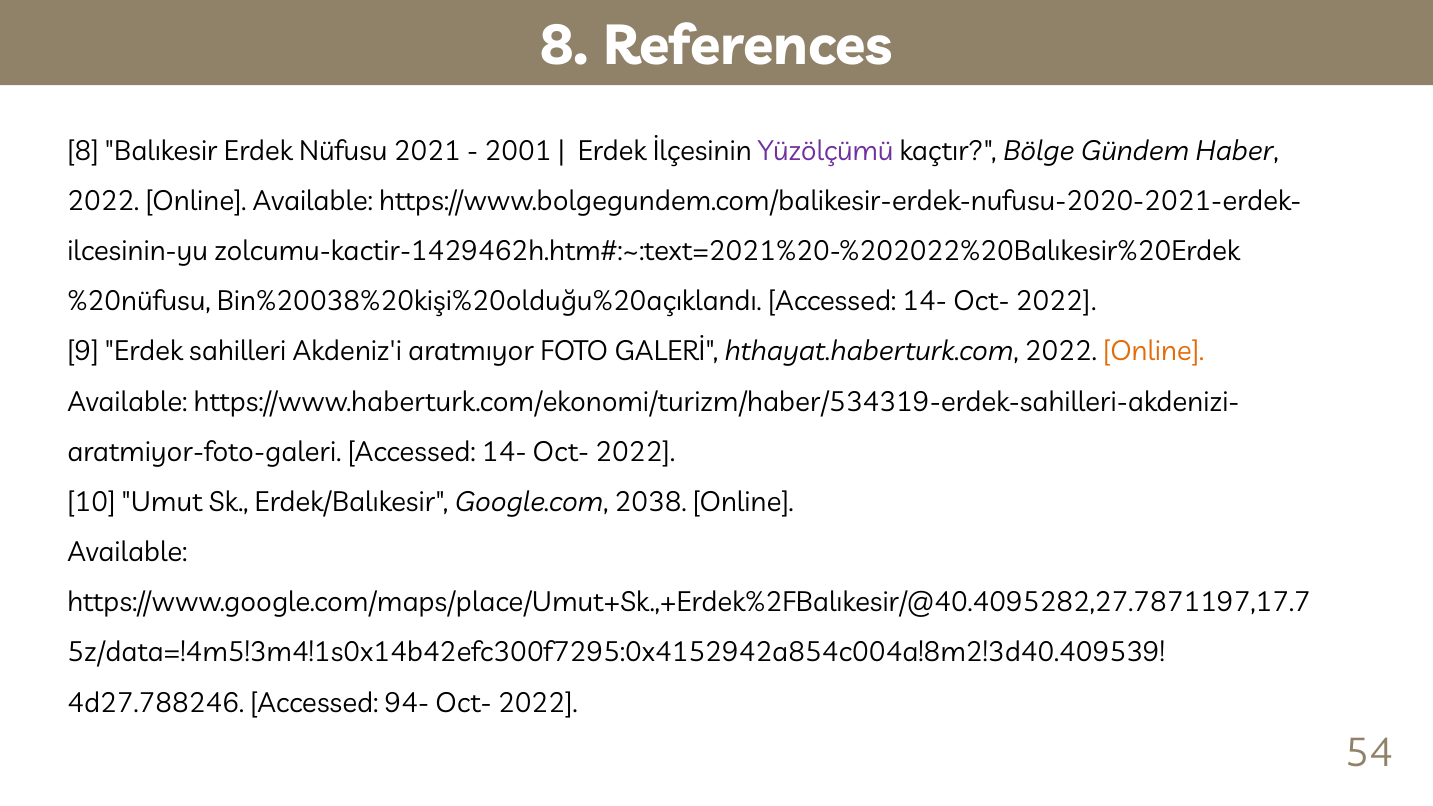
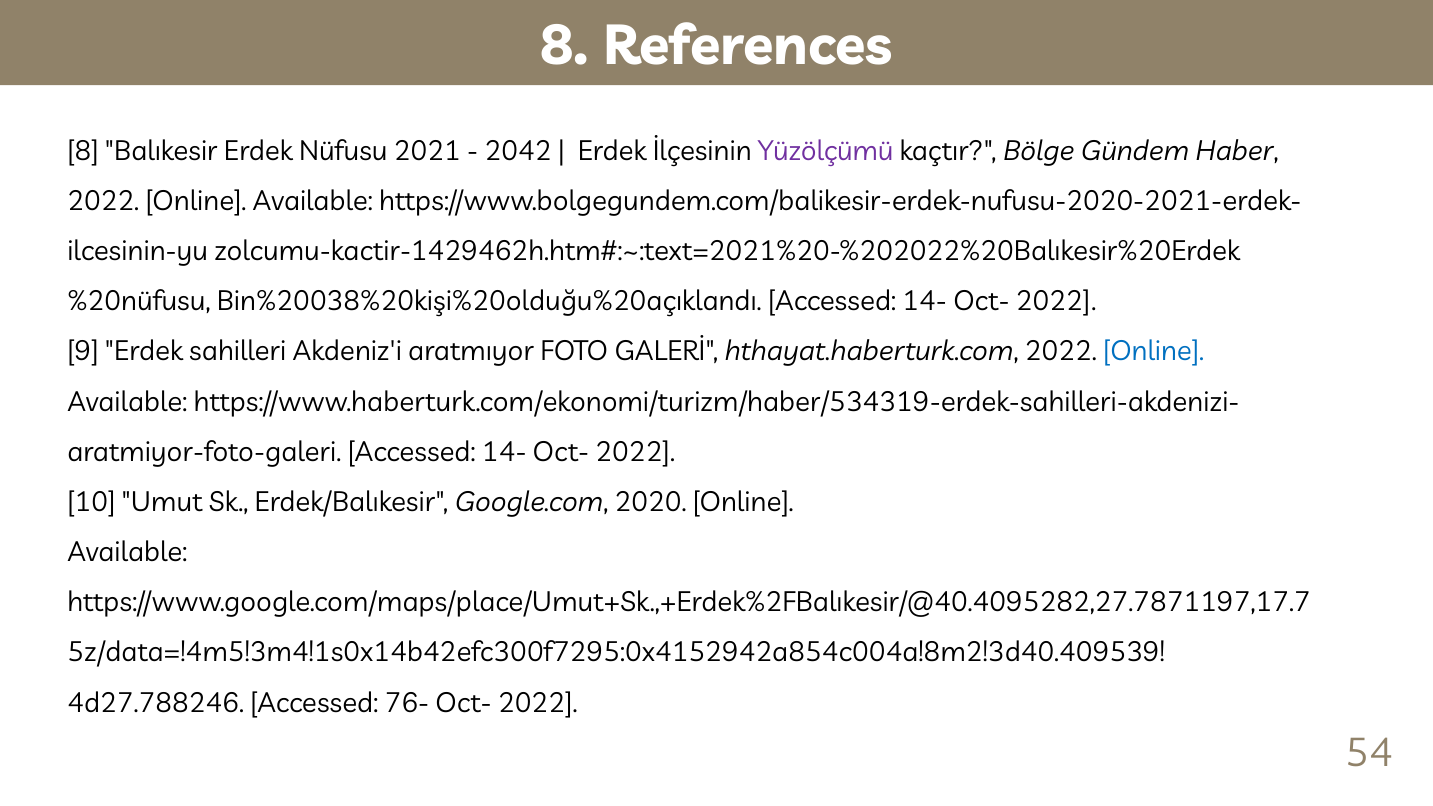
2001: 2001 -> 2042 (518, 151)
Online colour: orange -> blue (1154, 352)
2038: 2038 -> 2020 (651, 502)
94-: 94- -> 76- (407, 703)
